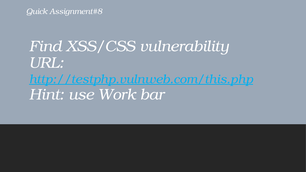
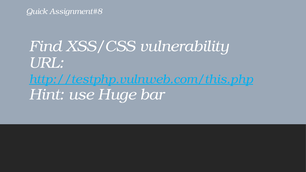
Work: Work -> Huge (117, 95)
